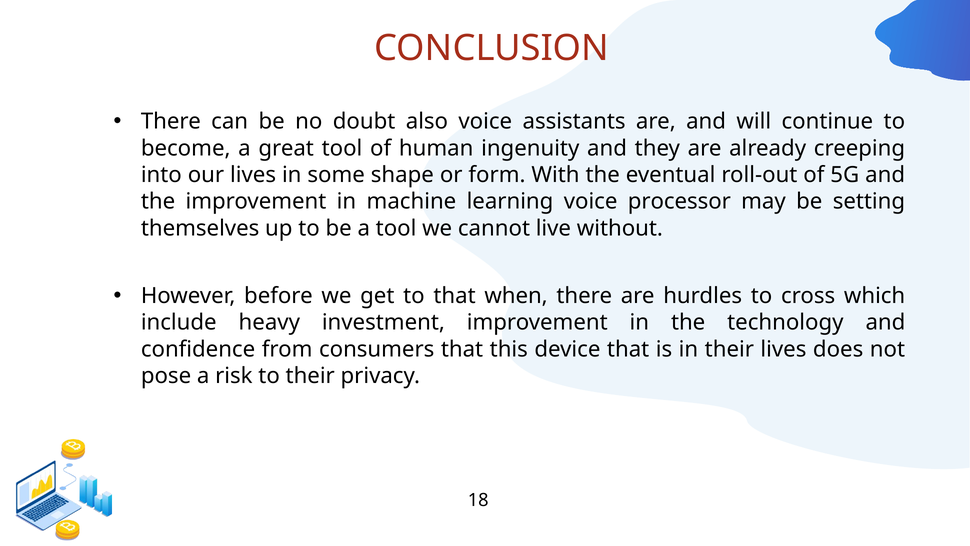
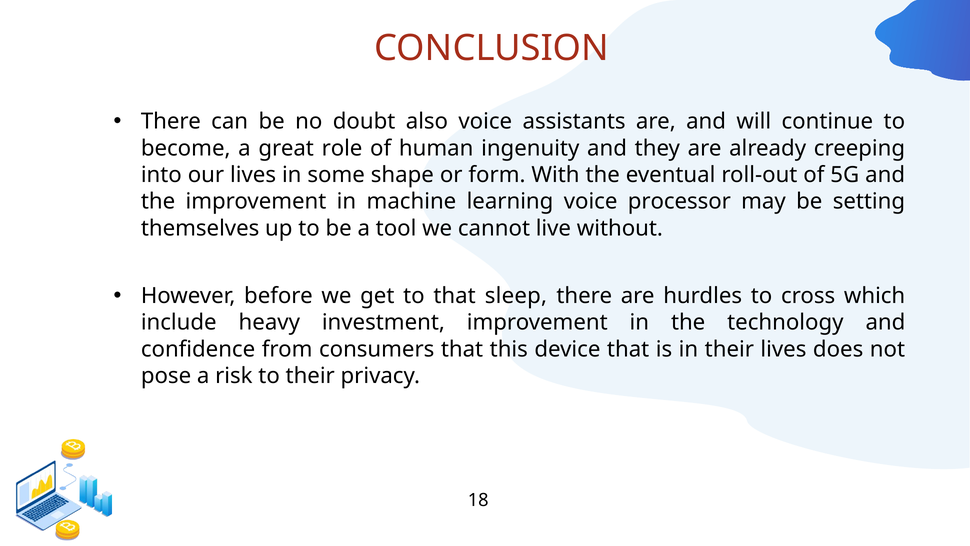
great tool: tool -> role (342, 148)
when: when -> sleep (516, 296)
